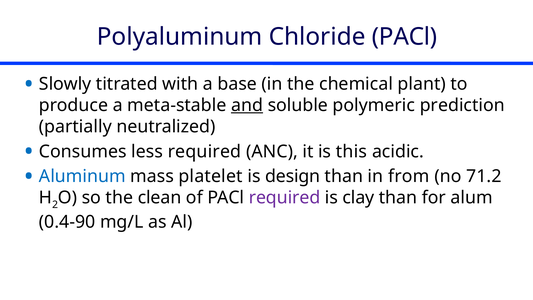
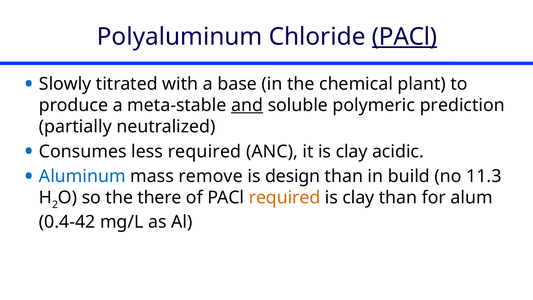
PACl underline: none -> present (405, 37)
it is this: this -> clay (352, 151)
platelet: platelet -> remove (211, 176)
from: from -> build (409, 176)
71.2: 71.2 -> 11.3 (484, 176)
clean: clean -> there (160, 198)
required colour: purple -> orange (285, 198)
0.4-90: 0.4-90 -> 0.4-42 (67, 222)
